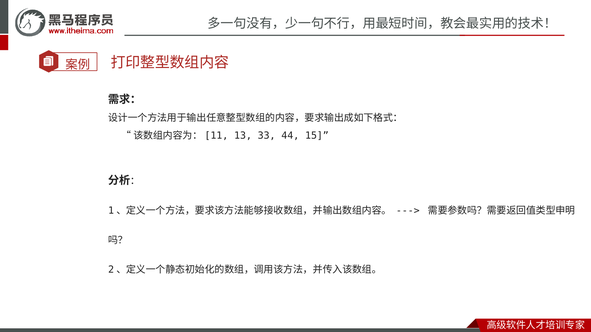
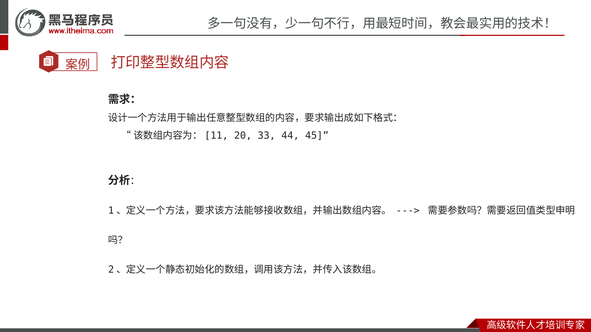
13: 13 -> 20 (243, 136)
15: 15 -> 45 (317, 136)
